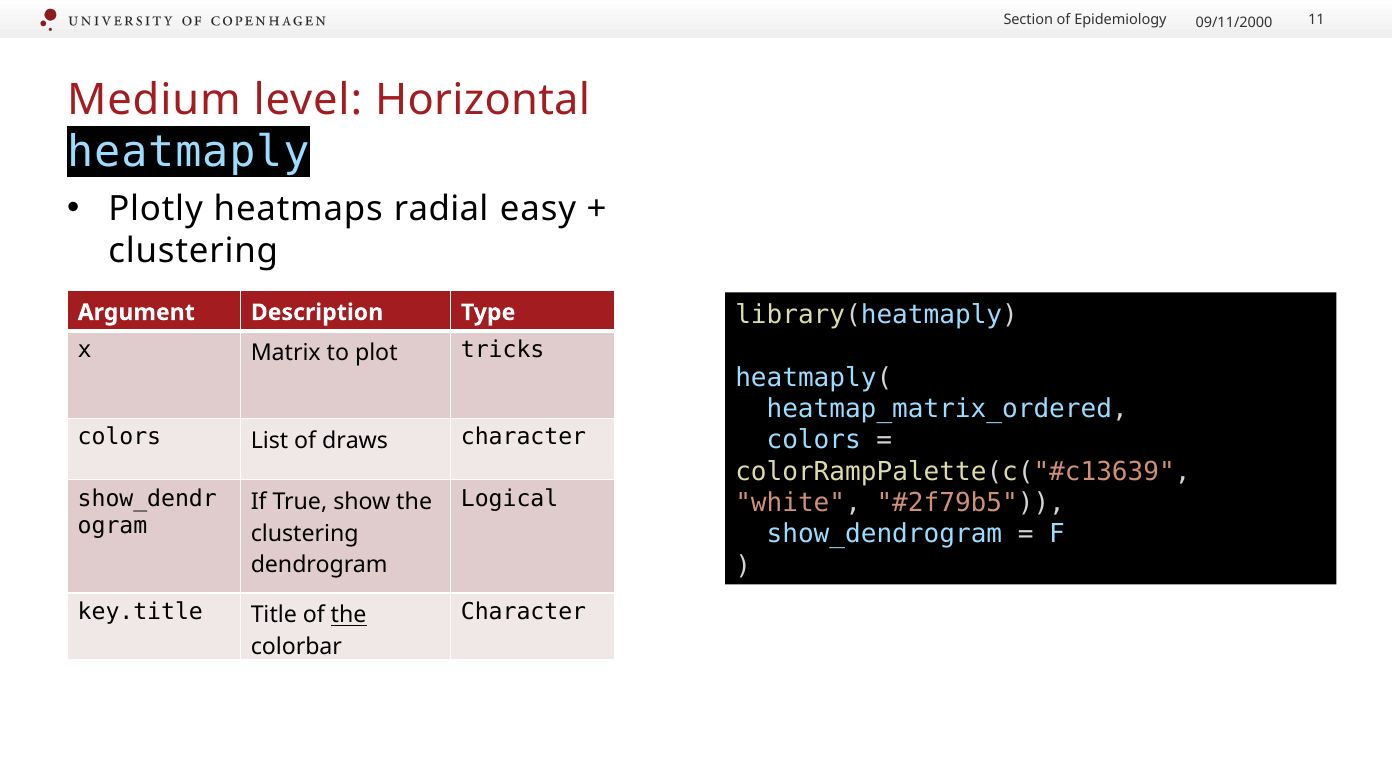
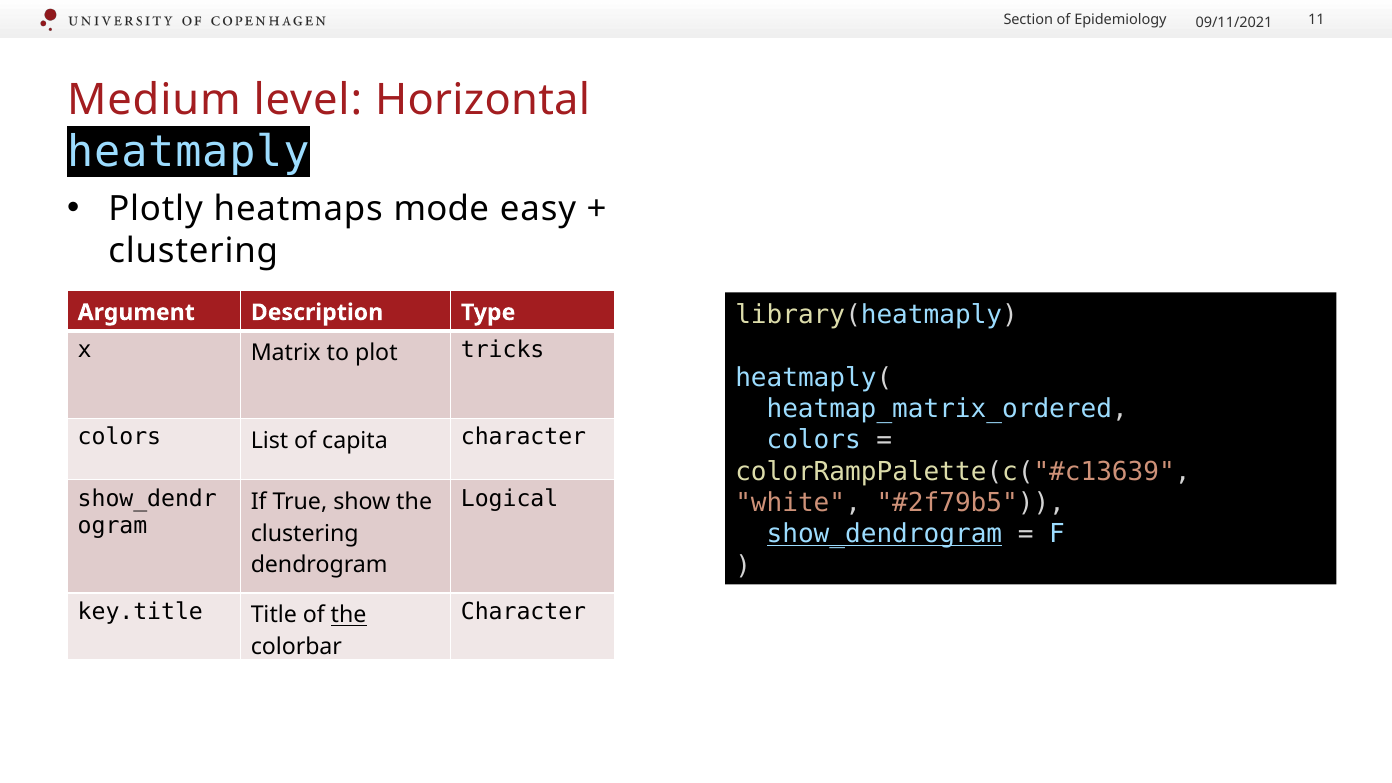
09/11/2000: 09/11/2000 -> 09/11/2021 (1234, 22)
radial: radial -> mode (441, 209)
draws: draws -> capita (355, 441)
show_dendrogram underline: none -> present (884, 534)
